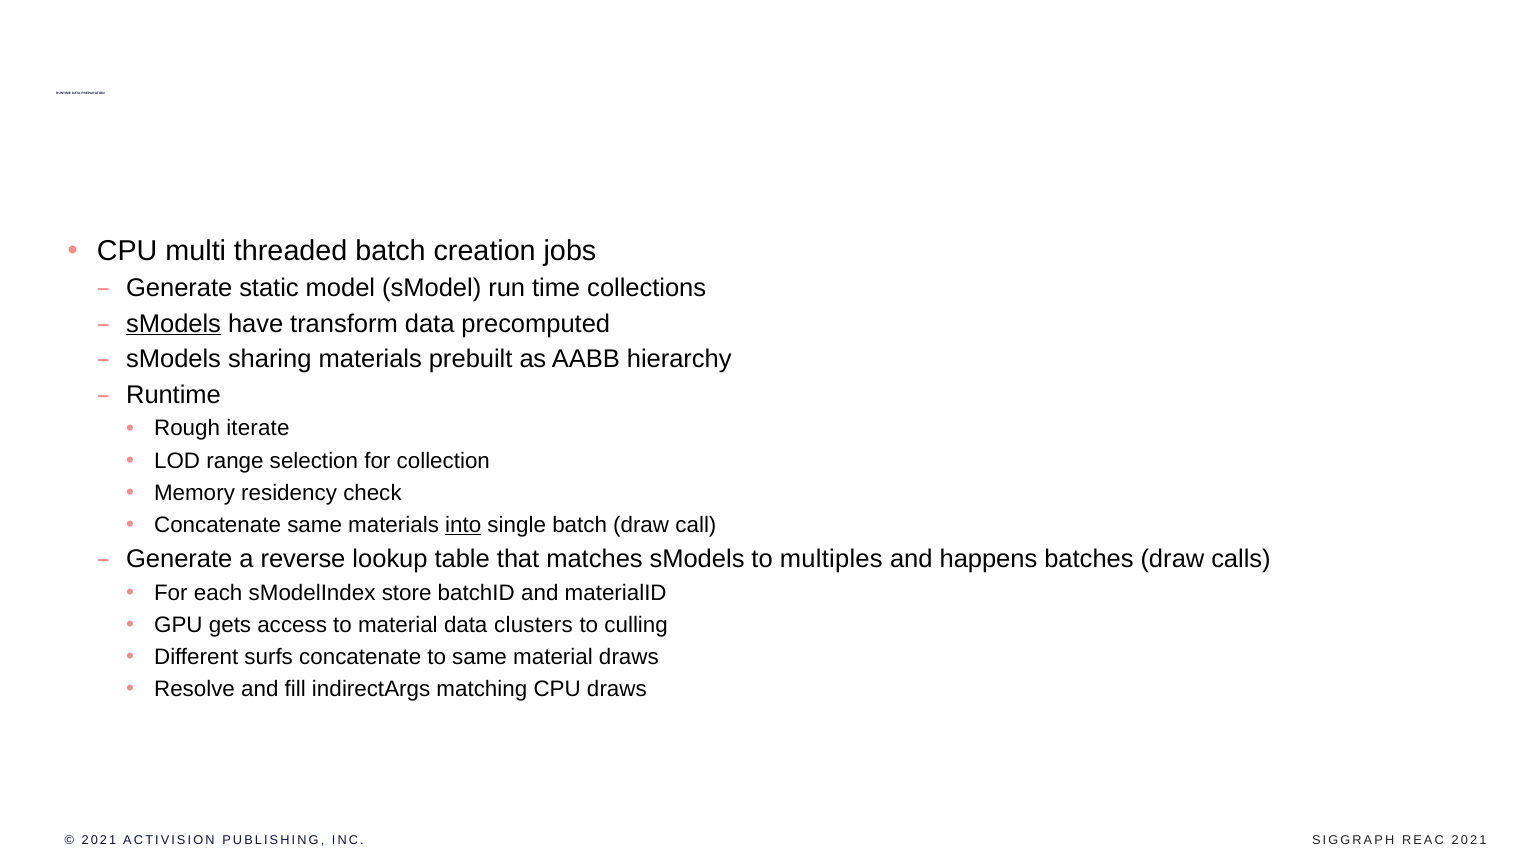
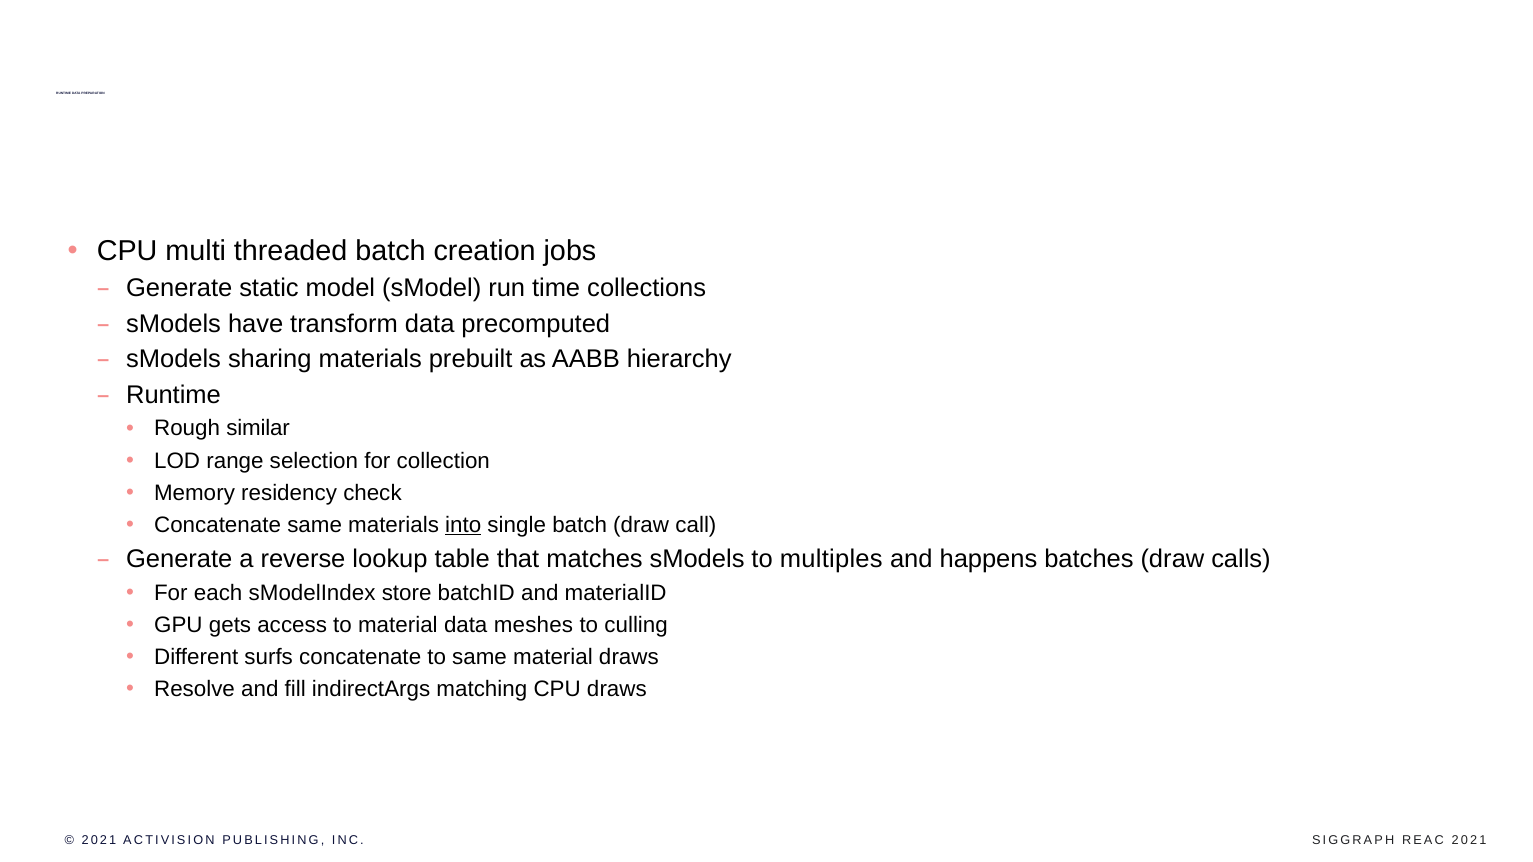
sModels underline: present -> none (174, 324)
iterate: iterate -> similar (258, 429)
clusters: clusters -> meshes (533, 625)
